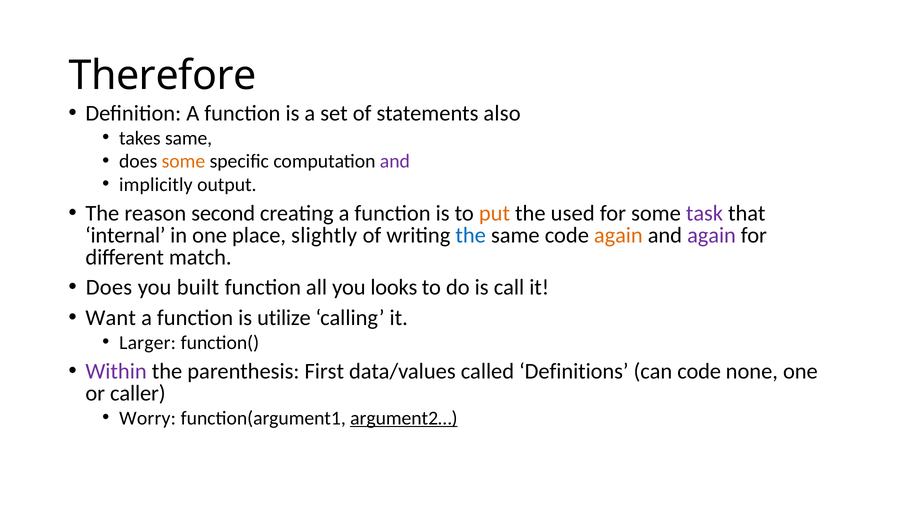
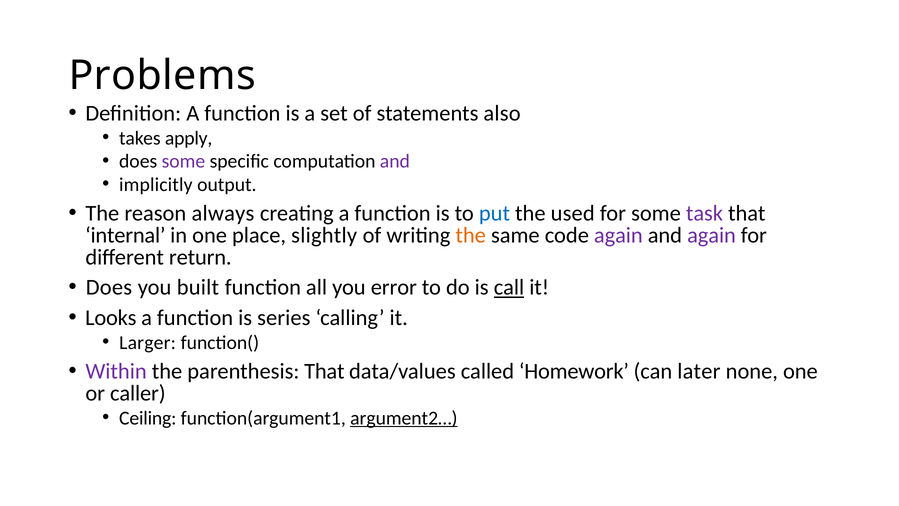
Therefore: Therefore -> Problems (162, 76)
takes same: same -> apply (189, 138)
some colour: orange -> purple (183, 161)
second: second -> always (223, 213)
put colour: orange -> blue (494, 213)
the colour: blue -> orange (471, 235)
again colour: orange -> purple (618, 235)
match: match -> return (200, 257)
looks: looks -> error (394, 287)
call underline: none -> present (509, 287)
Want: Want -> Looks (111, 318)
utilize: utilize -> series (284, 318)
parenthesis First: First -> That (324, 371)
Definitions: Definitions -> Homework (574, 371)
can code: code -> later (699, 371)
Worry: Worry -> Ceiling (148, 418)
